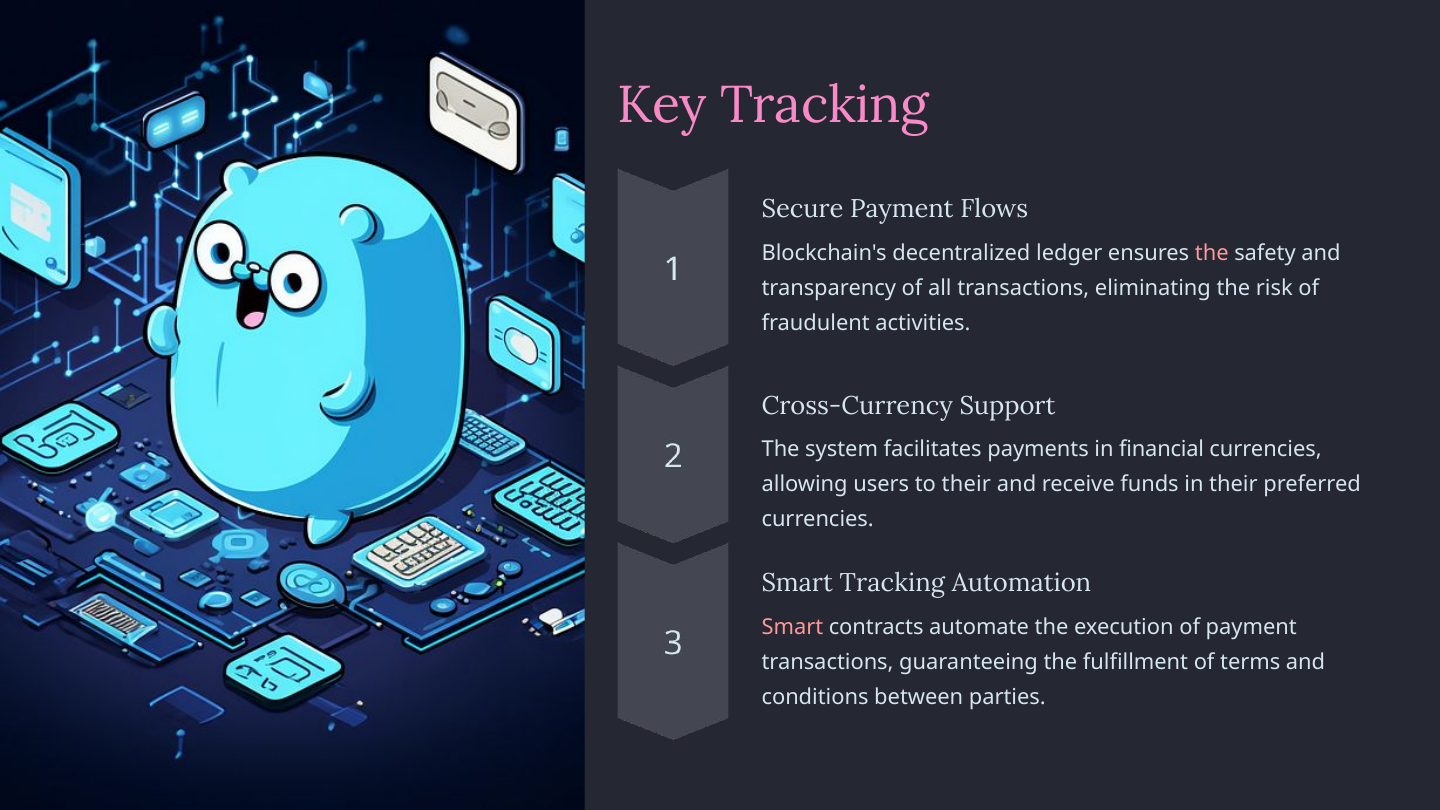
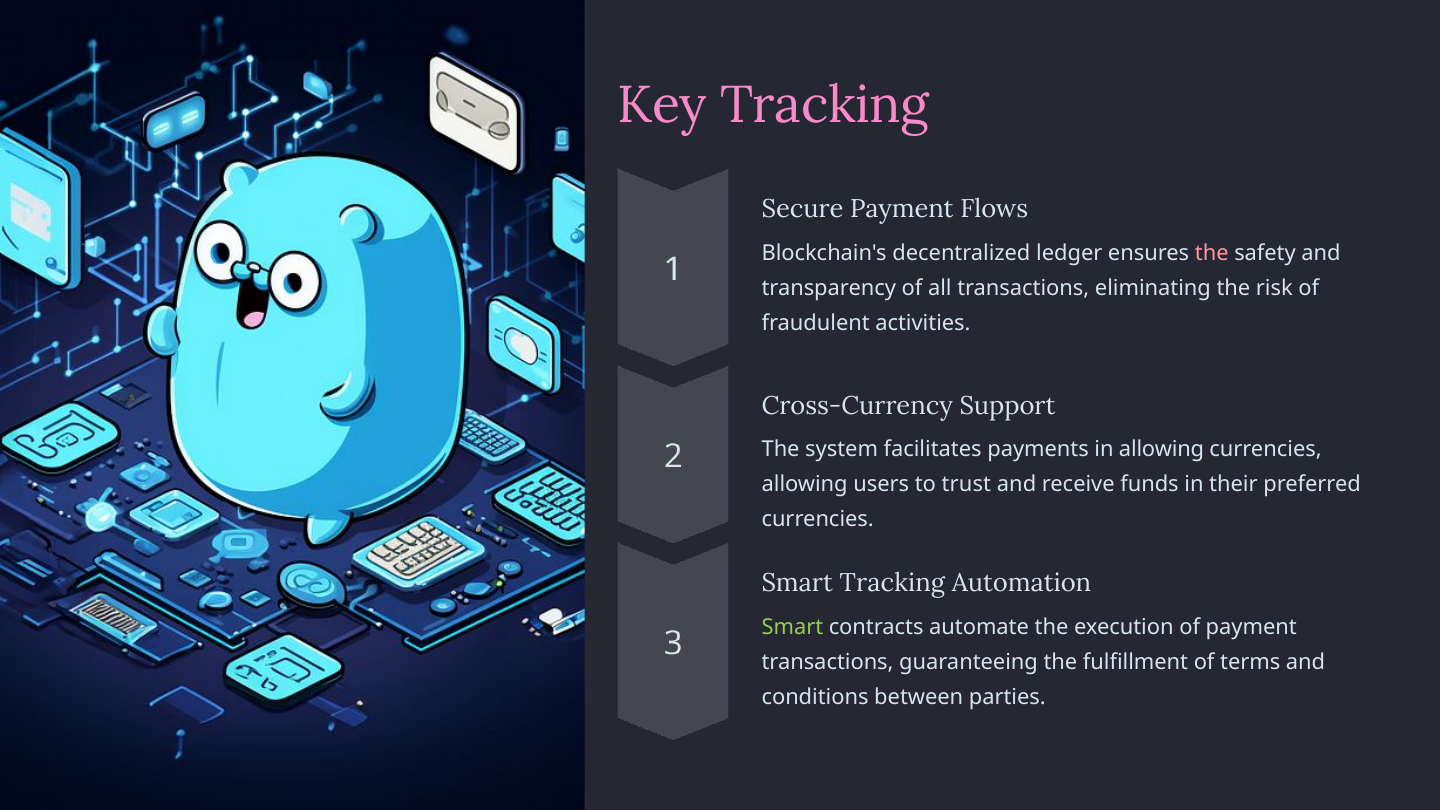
in financial: financial -> allowing (1162, 450)
to their: their -> trust (966, 485)
Smart colour: pink -> light green (792, 627)
